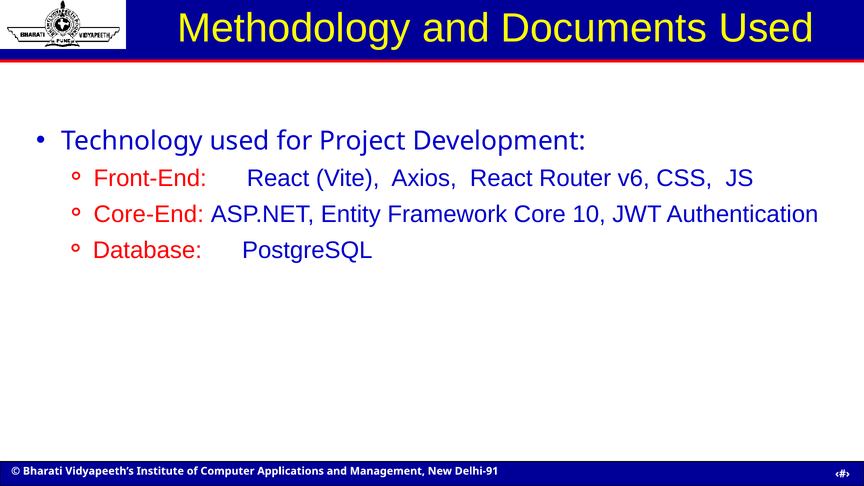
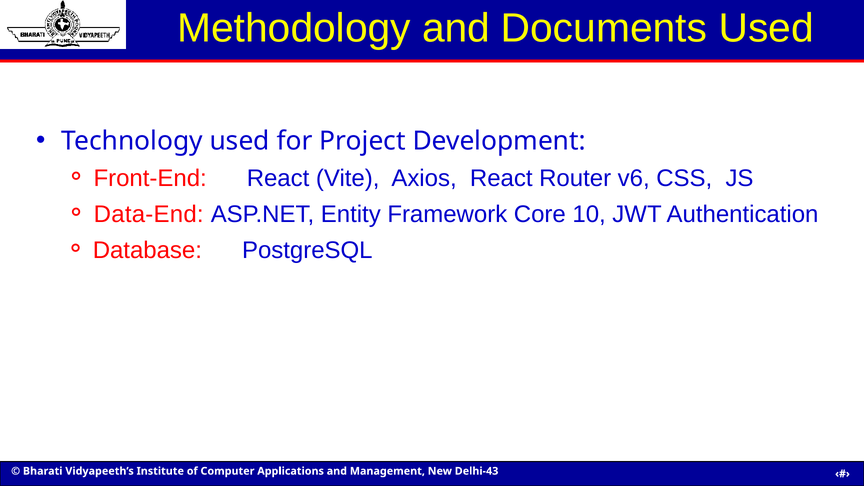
Core-End: Core-End -> Data-End (149, 214)
Delhi-91: Delhi-91 -> Delhi-43 (477, 471)
